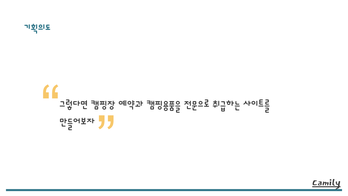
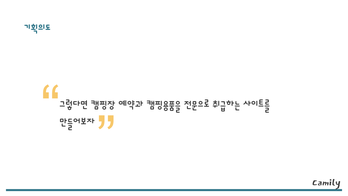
Camily underline: present -> none (326, 180)
